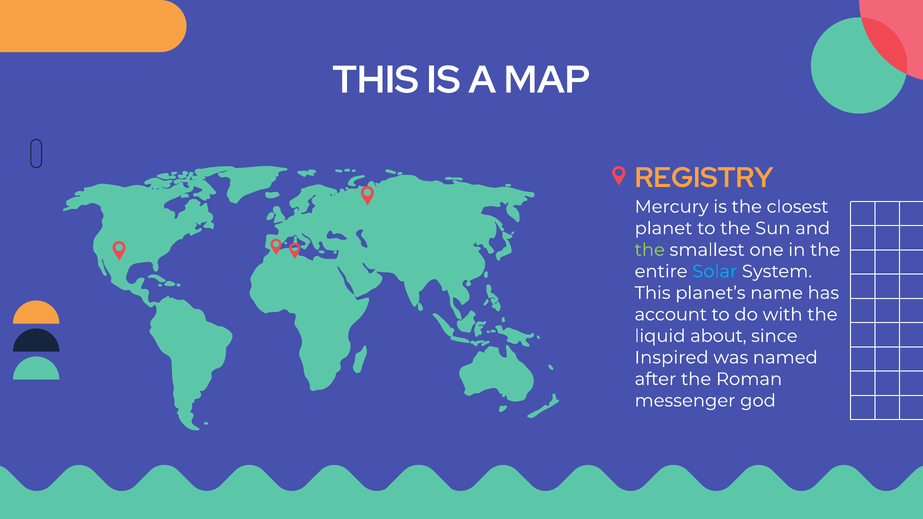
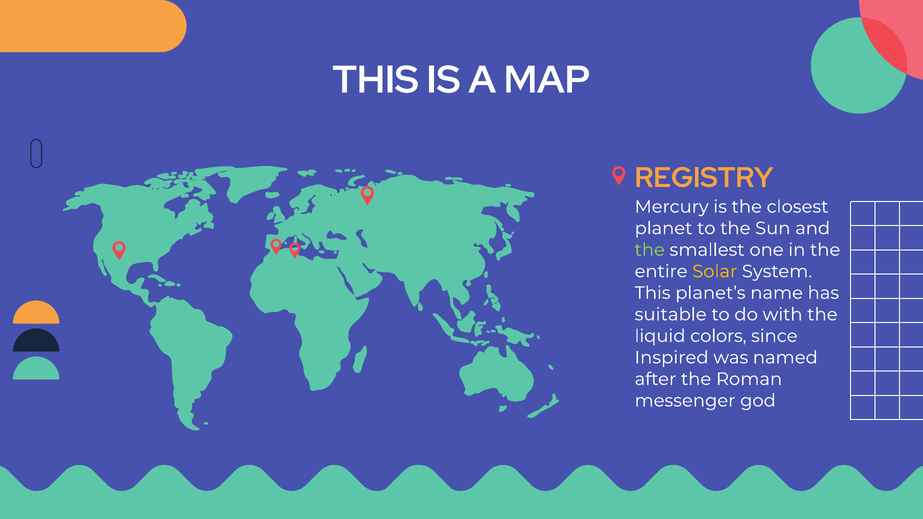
Solar colour: light blue -> yellow (715, 271)
account: account -> suitable (671, 315)
about: about -> colors (718, 336)
